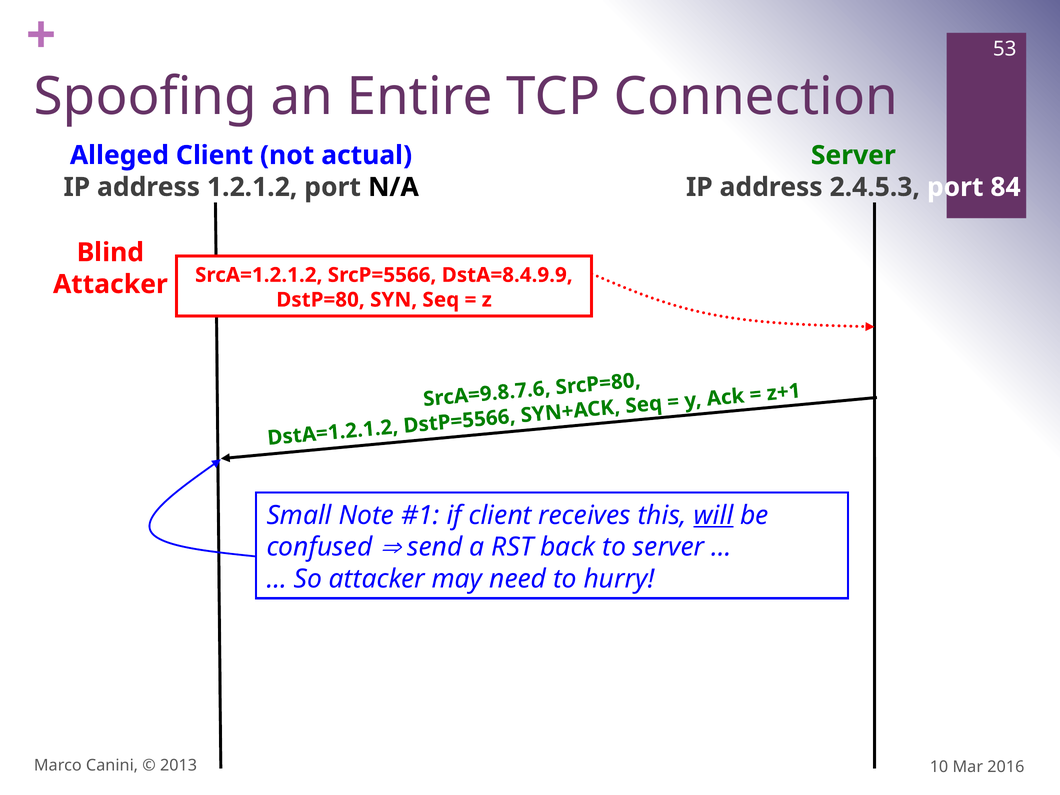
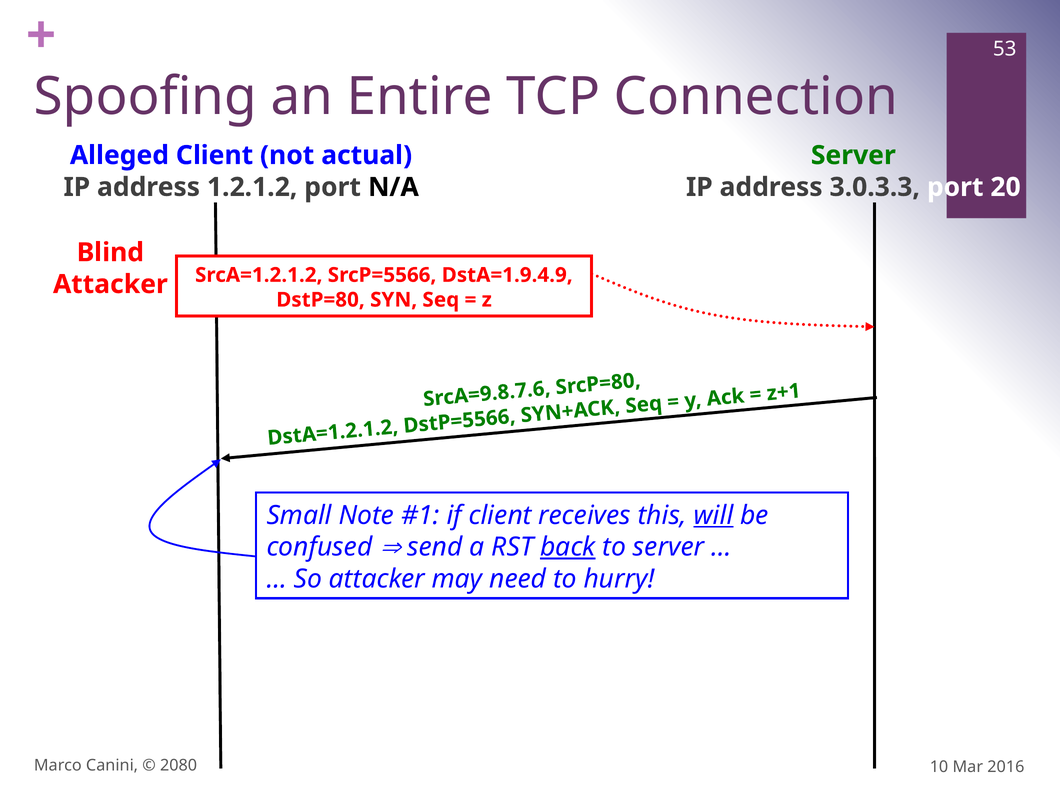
2.4.5.3: 2.4.5.3 -> 3.0.3.3 (875, 187)
84: 84 -> 20 (1006, 187)
DstA=8.4.9.9: DstA=8.4.9.9 -> DstA=1.9.4.9 (507, 275)
back underline: none -> present (568, 547)
2013: 2013 -> 2080 (179, 766)
